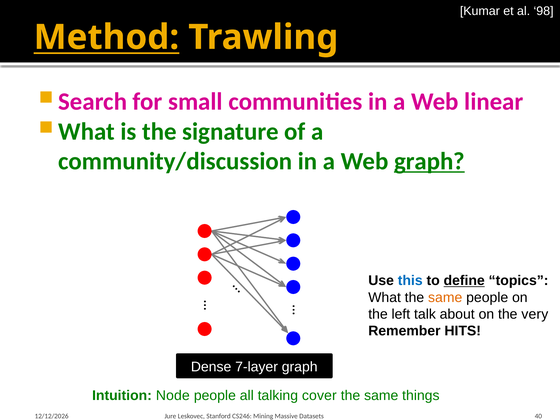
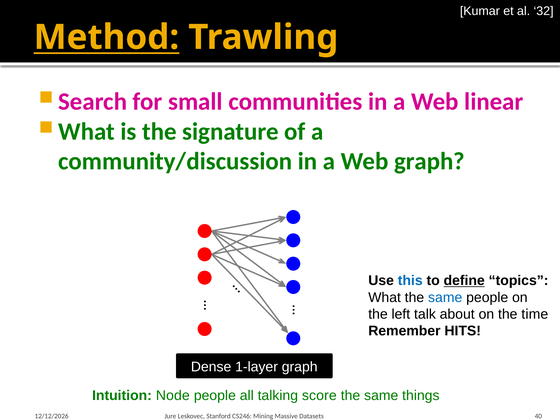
98: 98 -> 32 (544, 11)
graph underline: present -> none (429, 161)
same colour: orange -> blue (445, 297)
very: very -> time (535, 314)
7-layer: 7-layer -> 1-layer (257, 367)
cover: cover -> score (319, 395)
